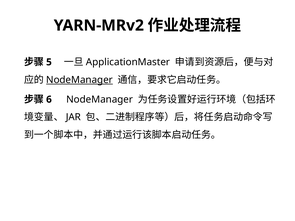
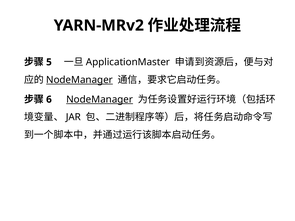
NodeManager underline: none -> present (100, 100)
